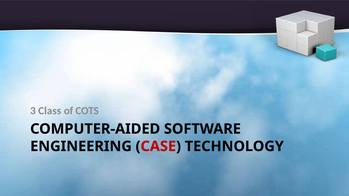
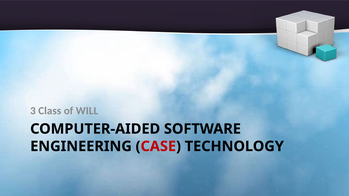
COTS: COTS -> WILL (87, 111)
